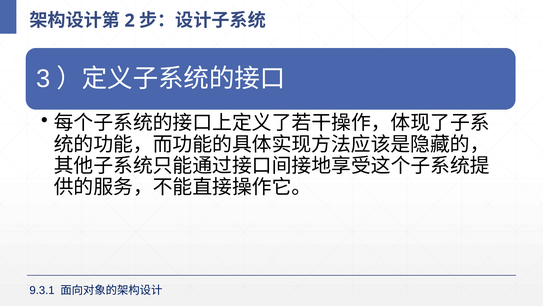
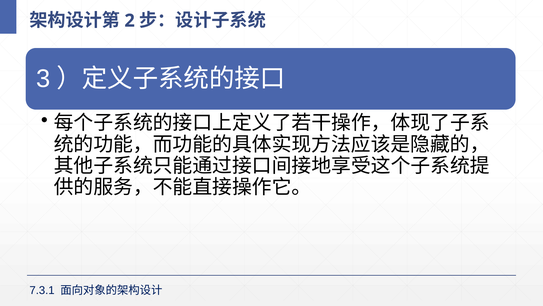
9.3.1: 9.3.1 -> 7.3.1 (42, 290)
